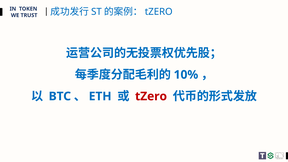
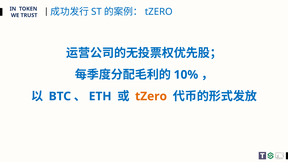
tZero colour: red -> orange (151, 96)
